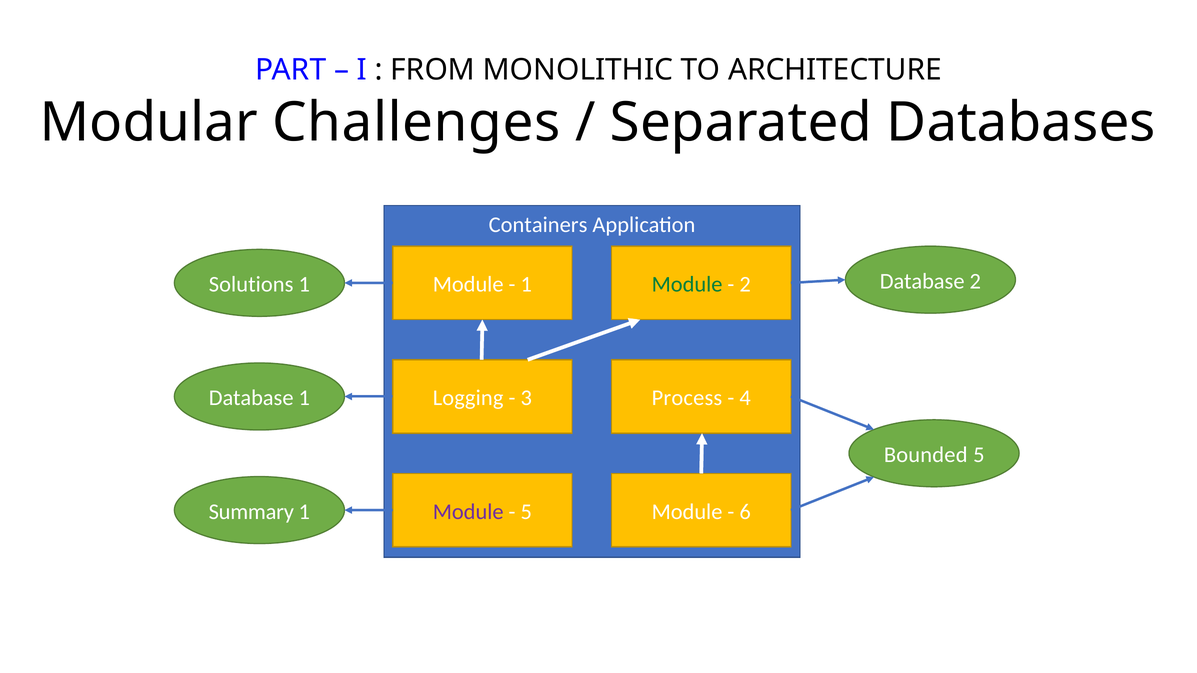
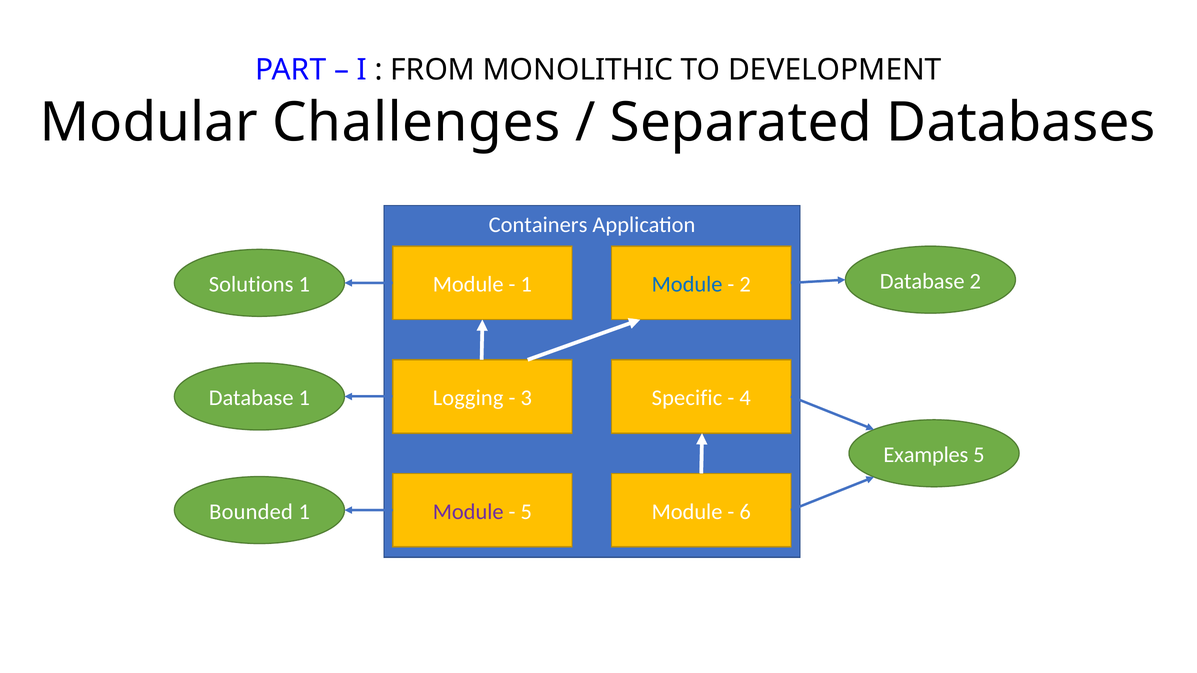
ARCHITECTURE: ARCHITECTURE -> DEVELOPMENT (835, 70)
Module colour: green -> blue (687, 285)
Process: Process -> Specific (687, 398)
Bounded: Bounded -> Examples (926, 455)
Summary: Summary -> Bounded (251, 512)
